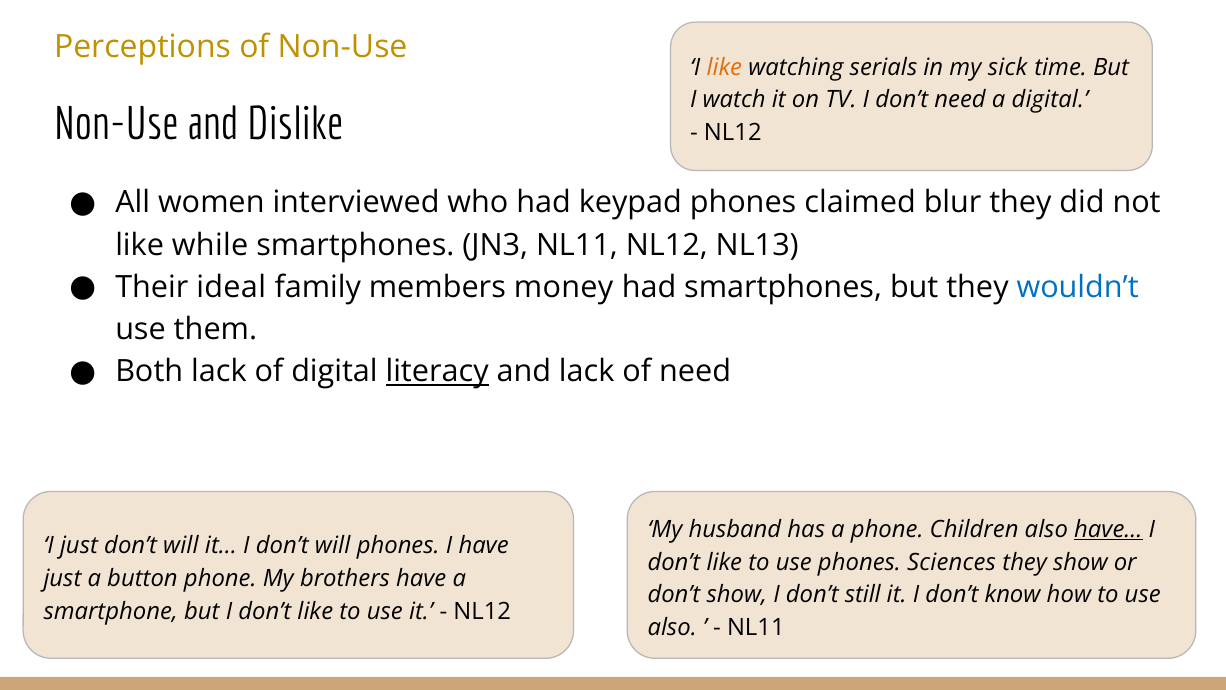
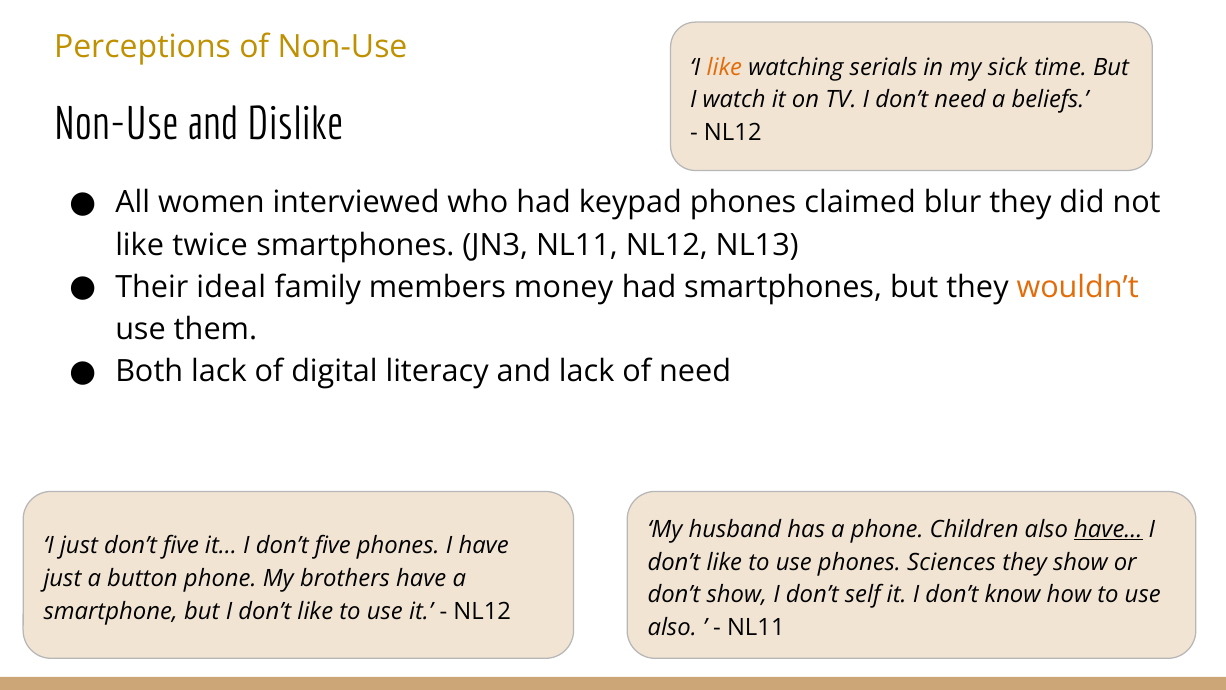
a digital: digital -> beliefs (1050, 100)
while: while -> twice (210, 245)
wouldn’t colour: blue -> orange (1078, 287)
literacy underline: present -> none (437, 372)
just don’t will: will -> five (181, 545)
I don’t will: will -> five (333, 545)
still: still -> self (863, 595)
